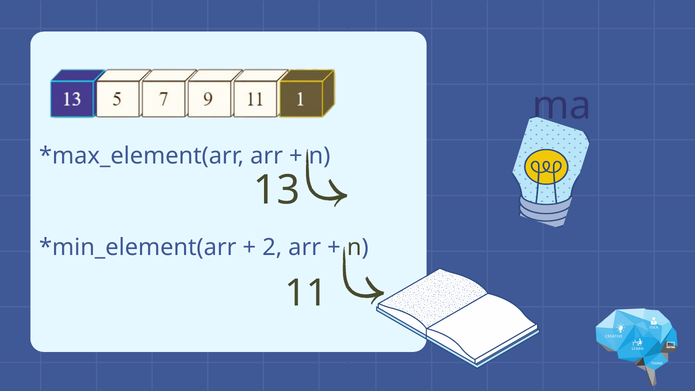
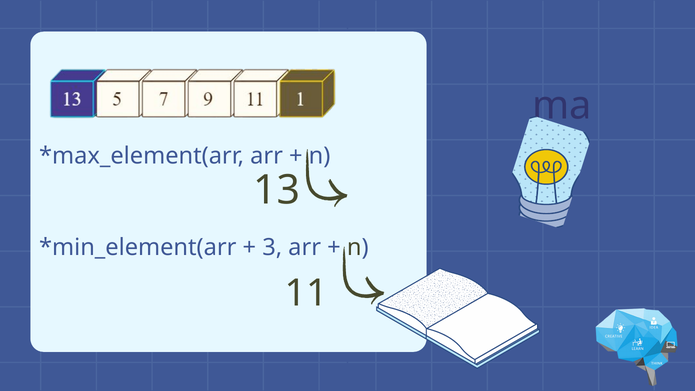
2: 2 -> 3 (272, 248)
